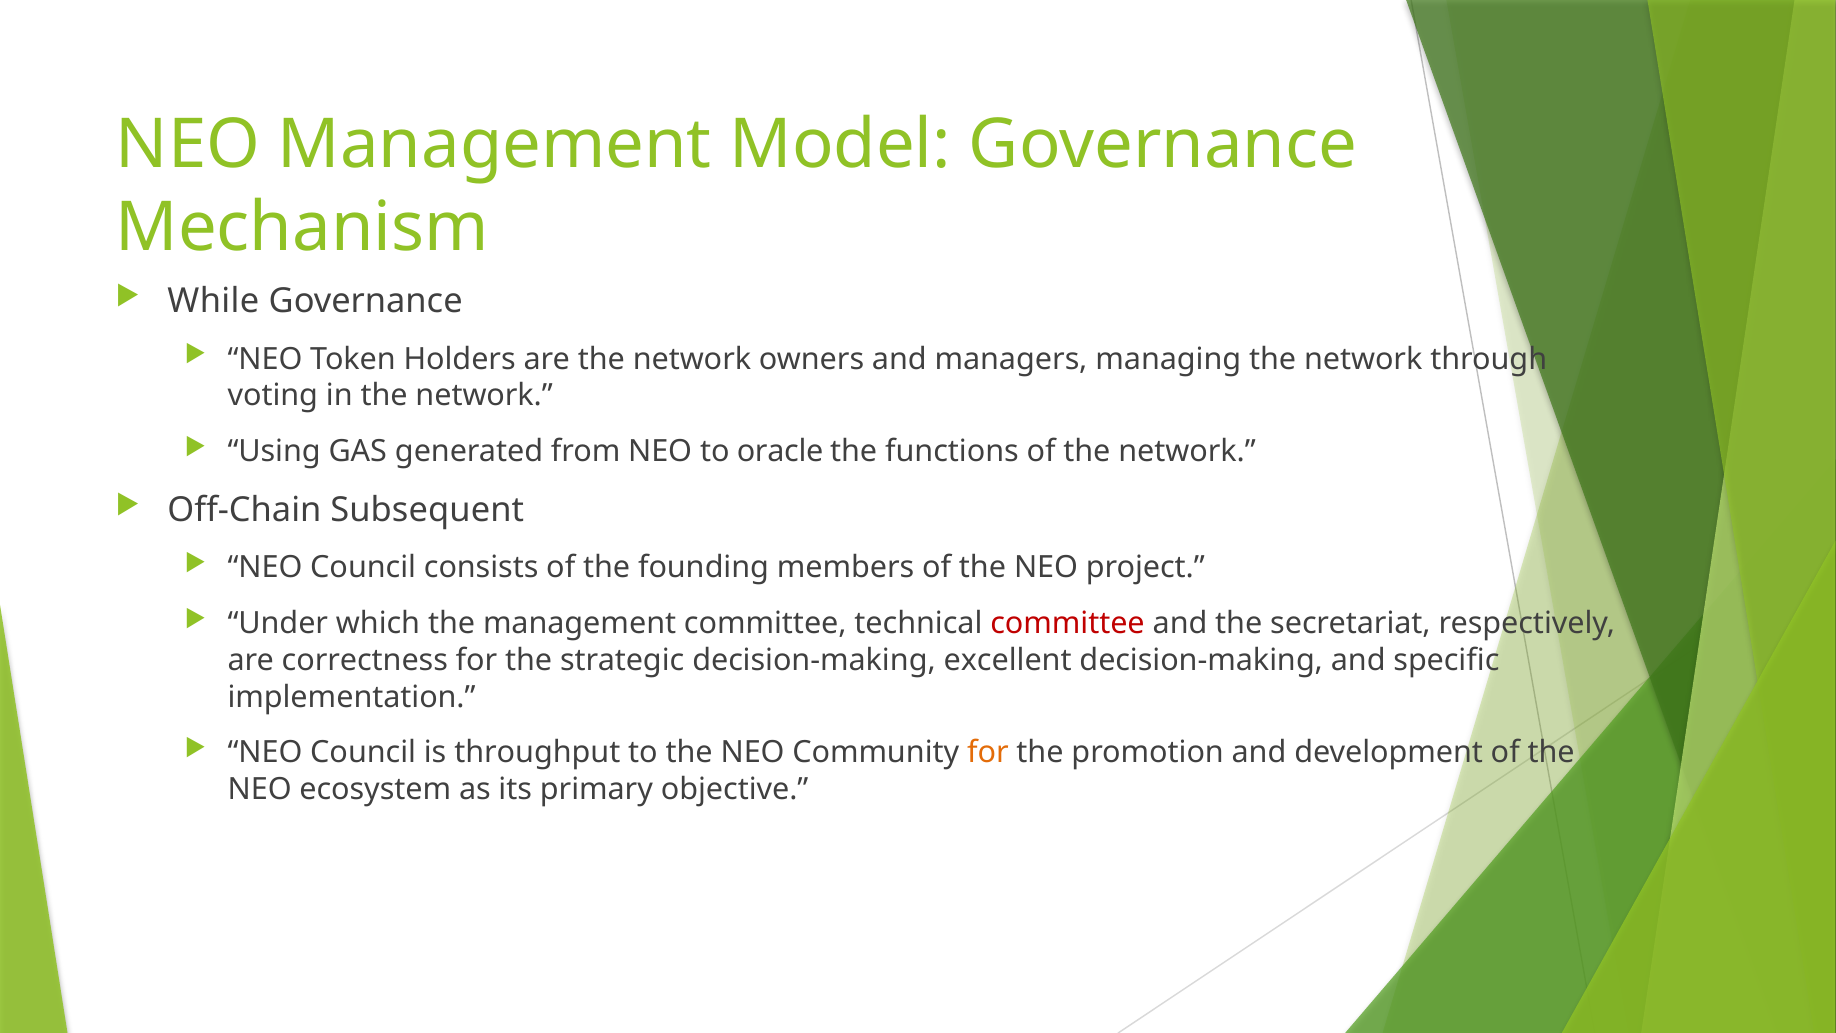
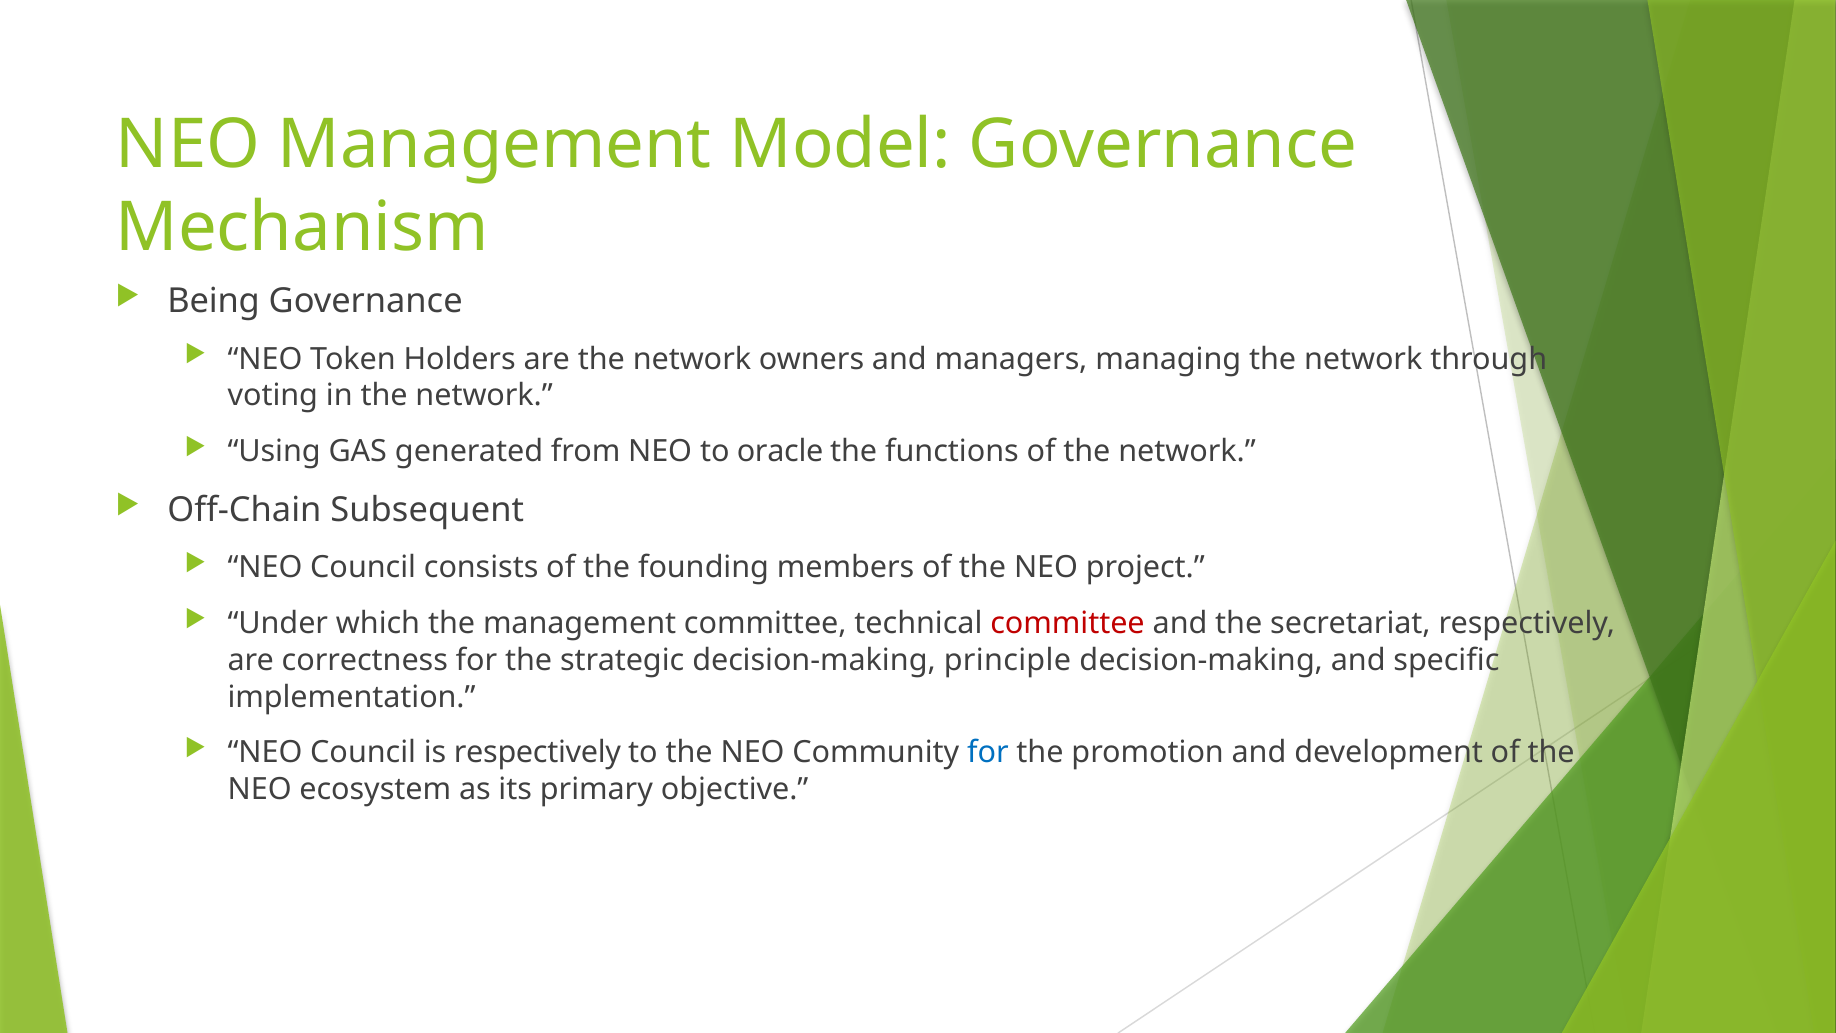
While: While -> Being (214, 301)
excellent: excellent -> principle (1007, 660)
is throughput: throughput -> respectively (537, 753)
for colour: orange -> blue (988, 753)
